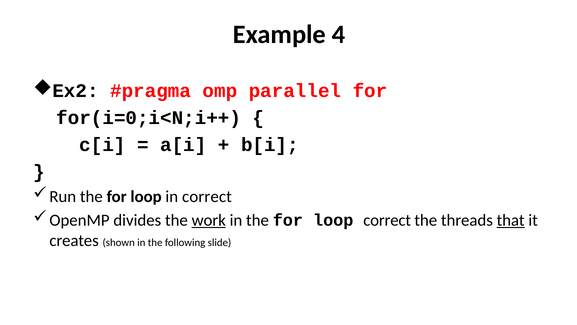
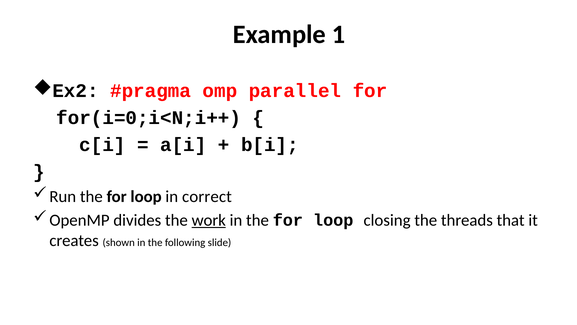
4: 4 -> 1 (339, 34)
loop correct: correct -> closing (387, 220)
that underline: present -> none (511, 220)
